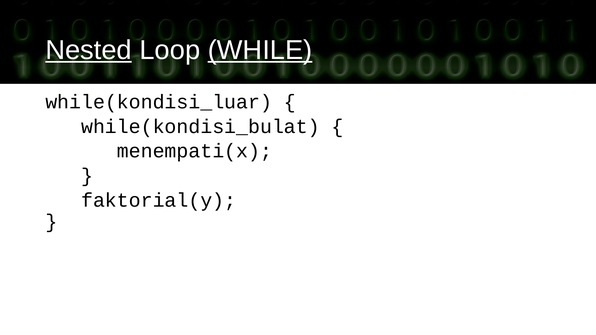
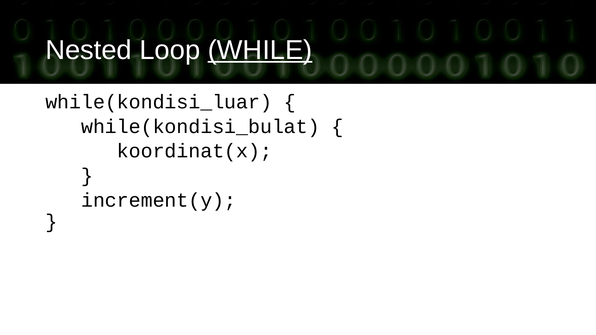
Nested underline: present -> none (89, 50)
menempati(x: menempati(x -> koordinat(x (194, 151)
faktorial(y: faktorial(y -> increment(y (159, 200)
